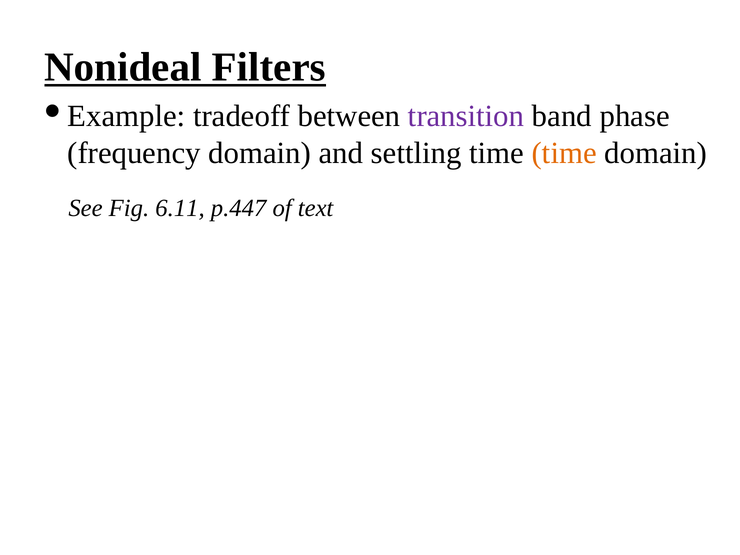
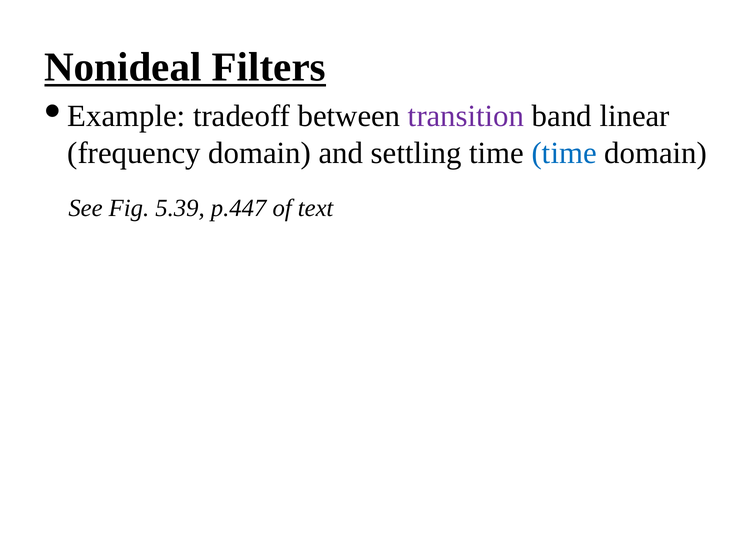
phase: phase -> linear (635, 116)
time colour: orange -> blue (564, 153)
6.11: 6.11 -> 5.39 (180, 208)
